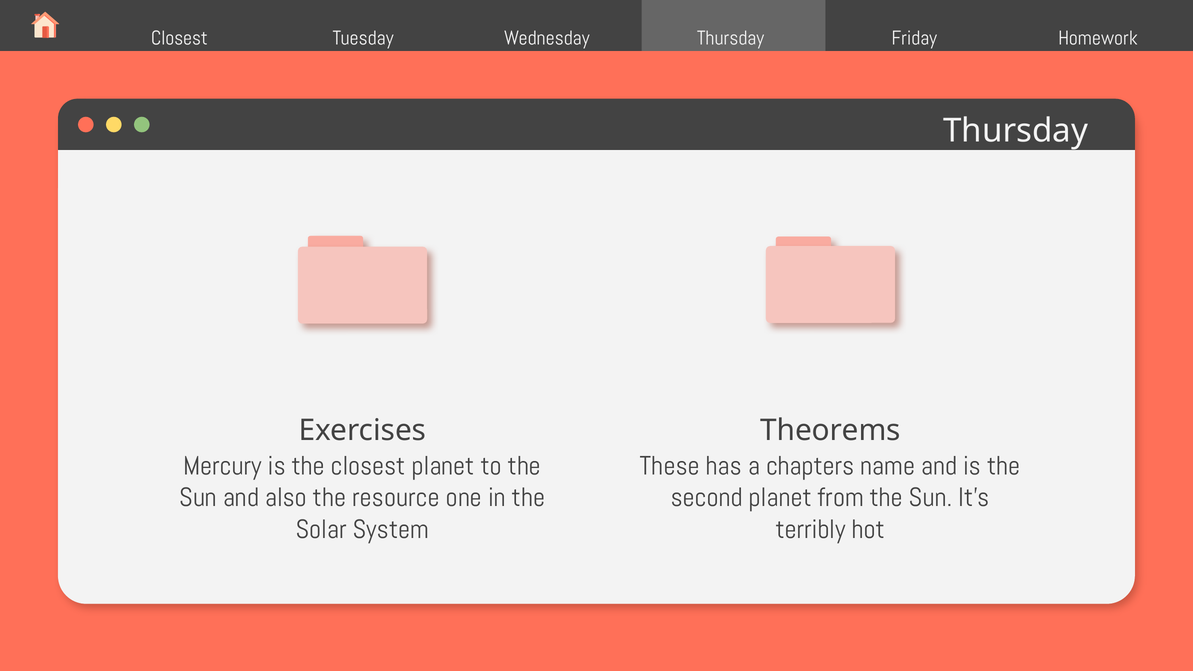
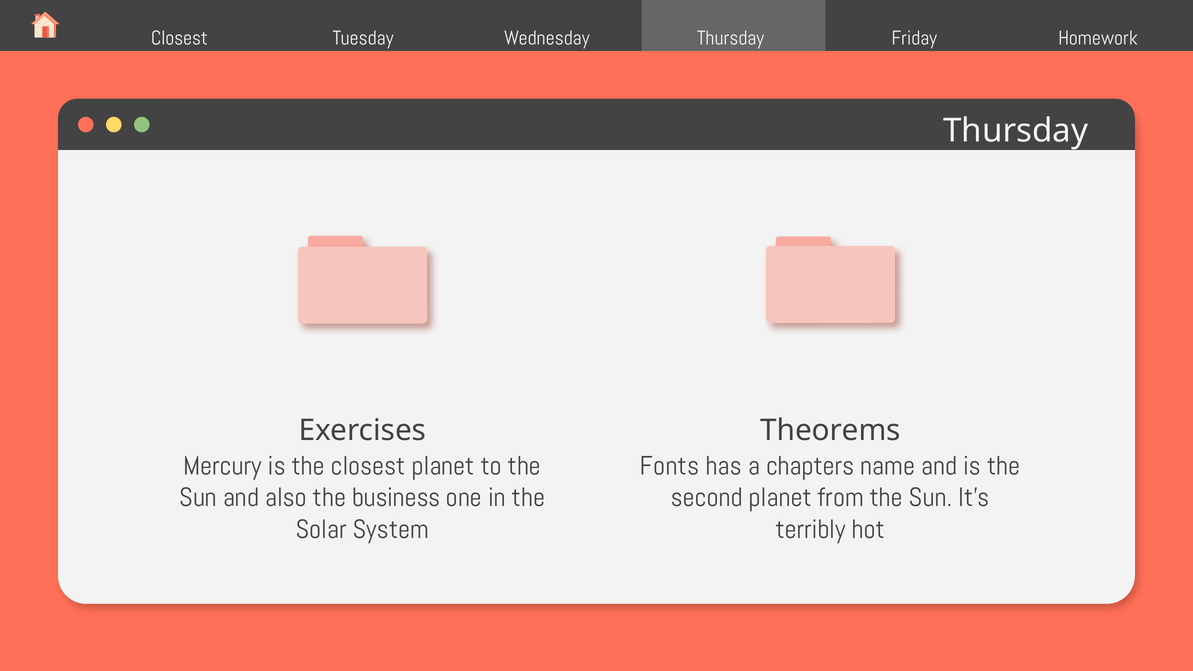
These: These -> Fonts (670, 466)
resource: resource -> business (396, 498)
